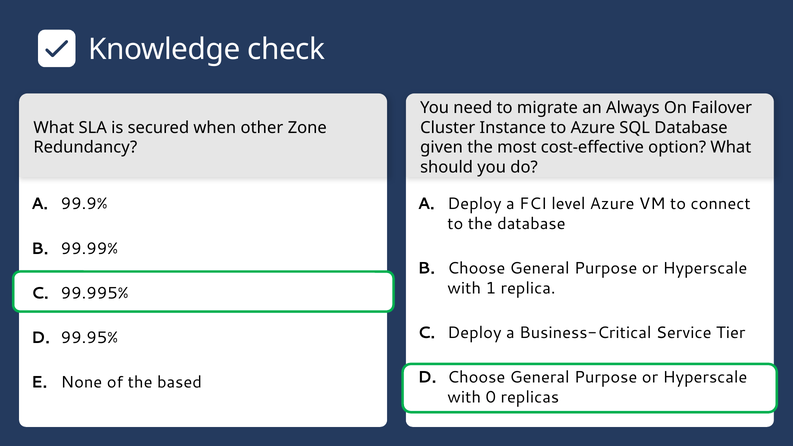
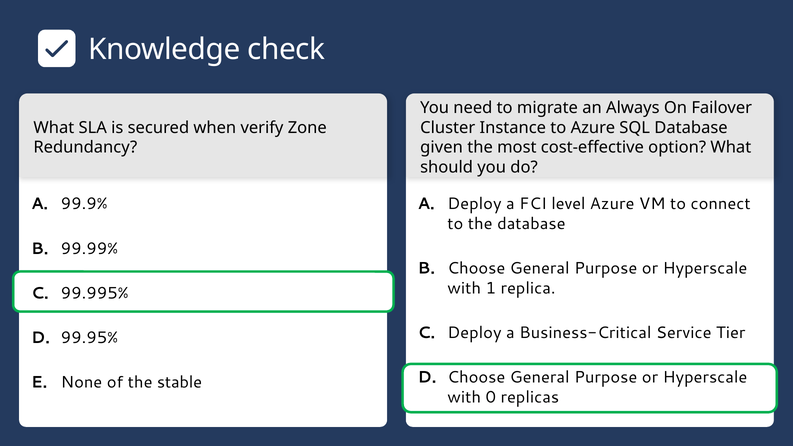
other: other -> verify (262, 128)
based: based -> stable (180, 382)
